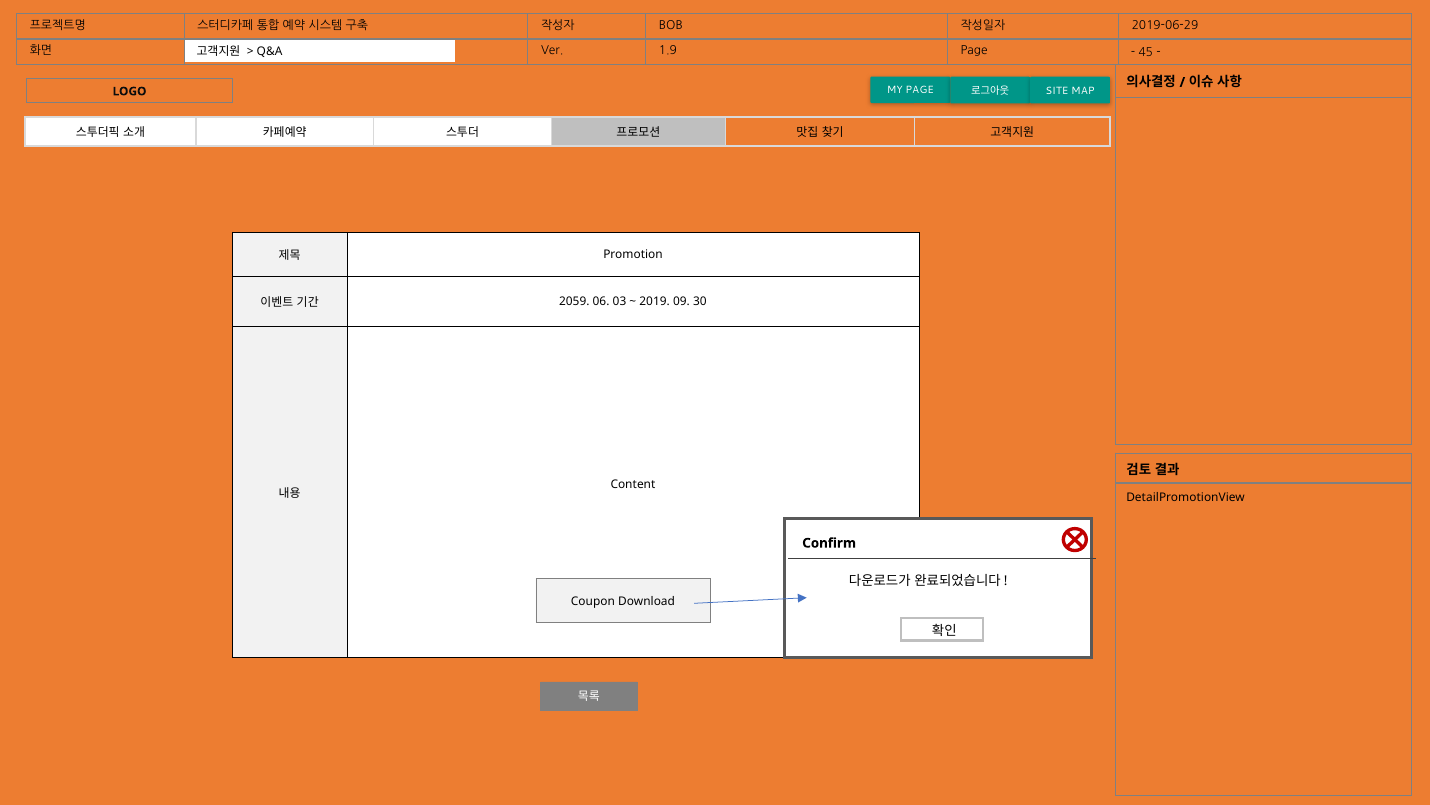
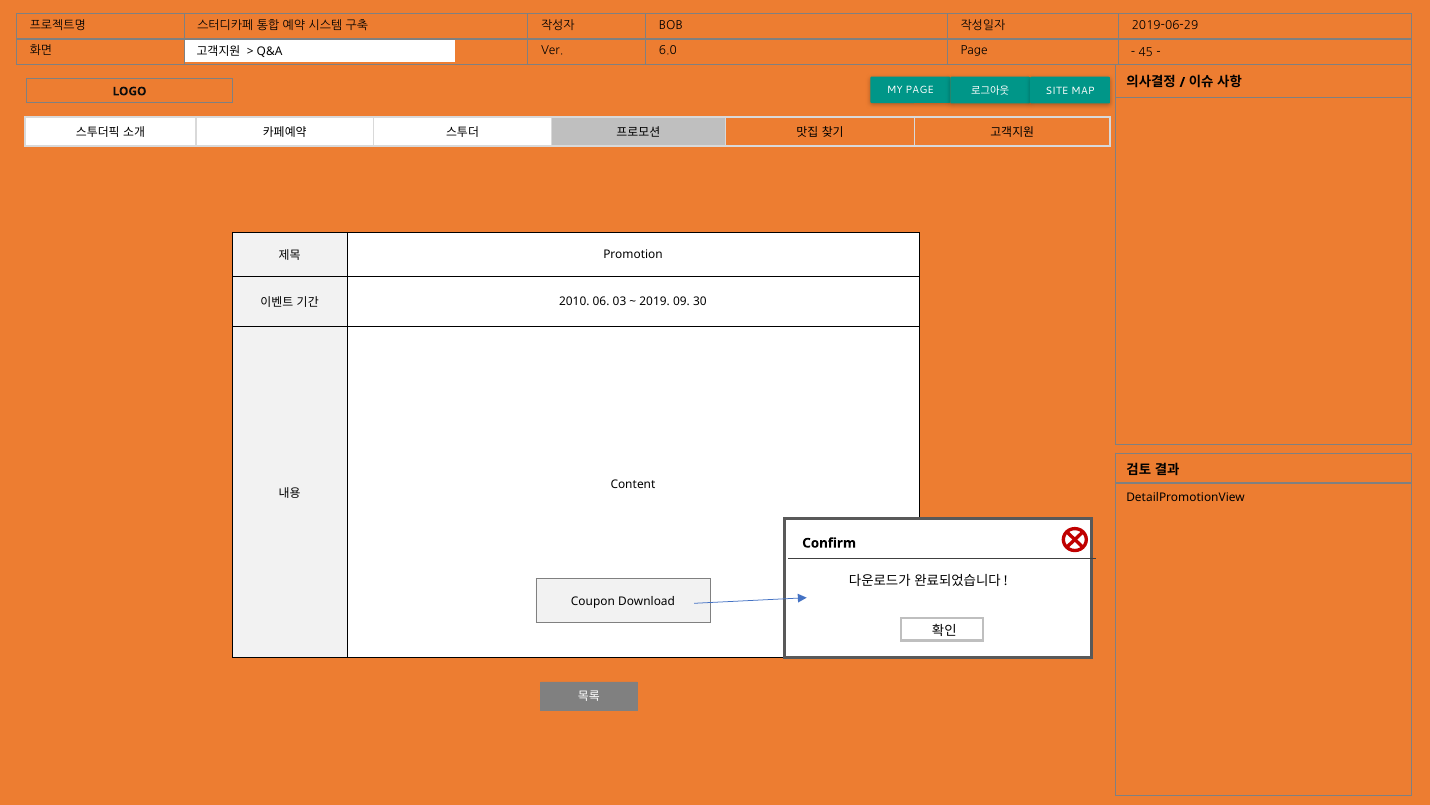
1.9: 1.9 -> 6.0 (668, 51)
2059: 2059 -> 2010 (574, 302)
